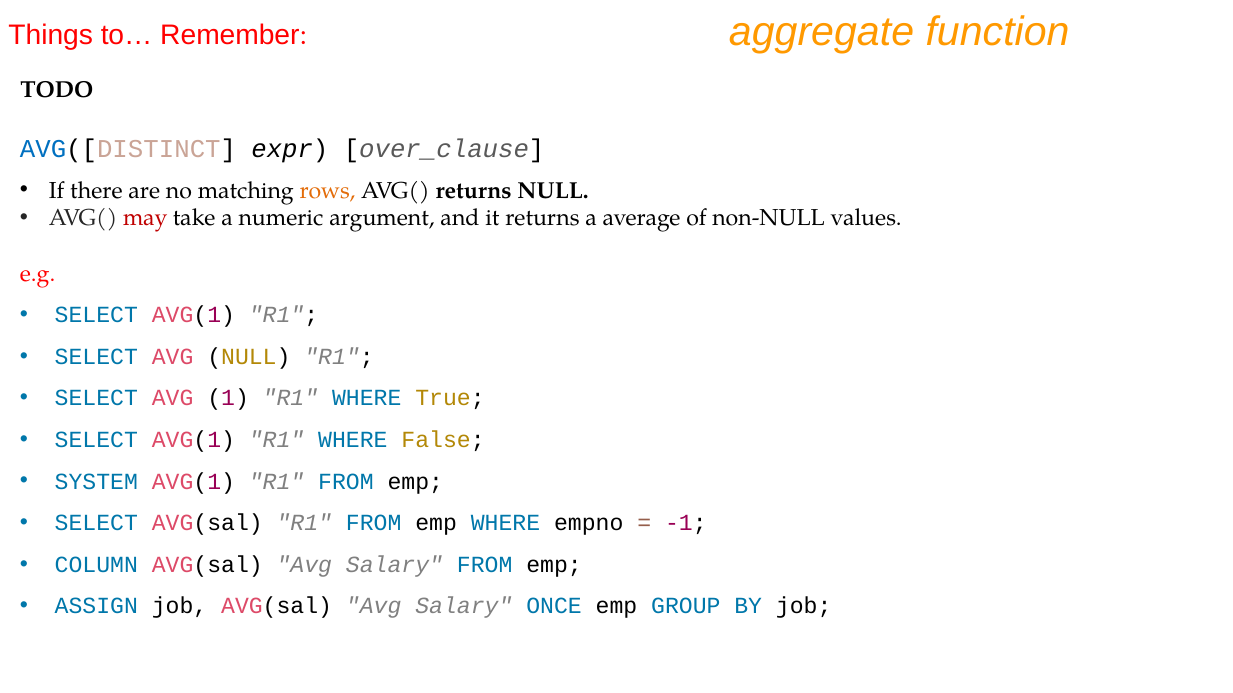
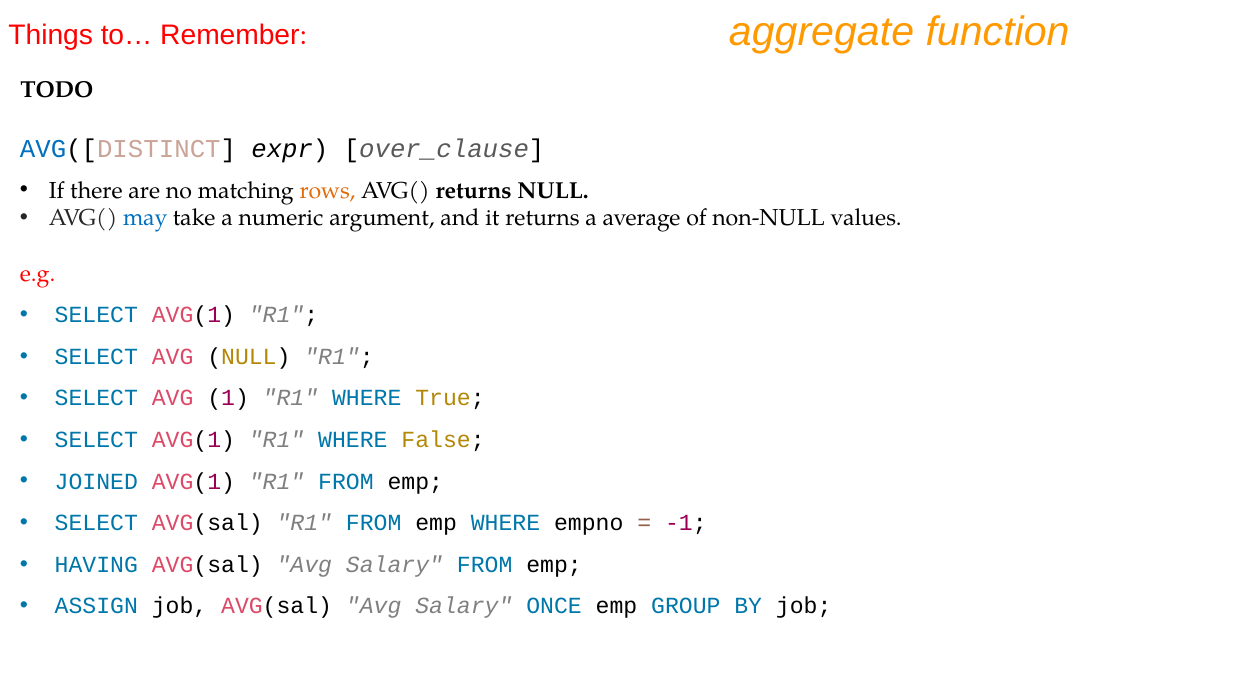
may colour: red -> blue (145, 218)
SYSTEM: SYSTEM -> JOINED (96, 482)
COLUMN: COLUMN -> HAVING (96, 565)
